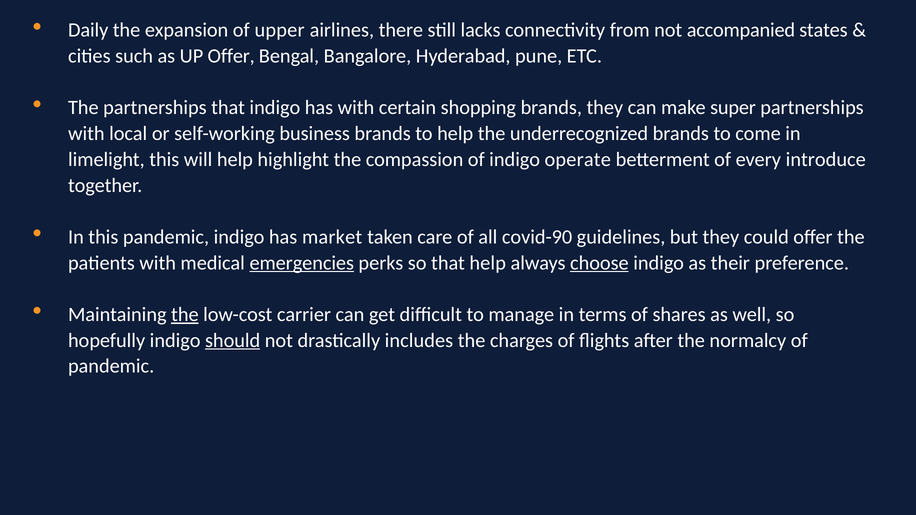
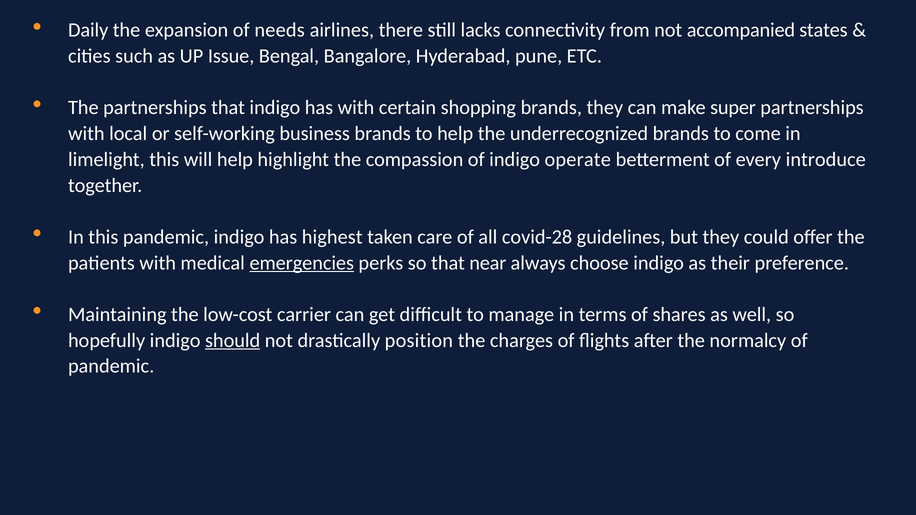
upper: upper -> needs (280, 30)
UP Offer: Offer -> Issue (231, 56)
market: market -> highest (332, 237)
covid-90: covid-90 -> covid-28 (537, 237)
that help: help -> near (488, 263)
choose underline: present -> none (599, 263)
the underline: present -> none (185, 315)
includes: includes -> position (419, 341)
